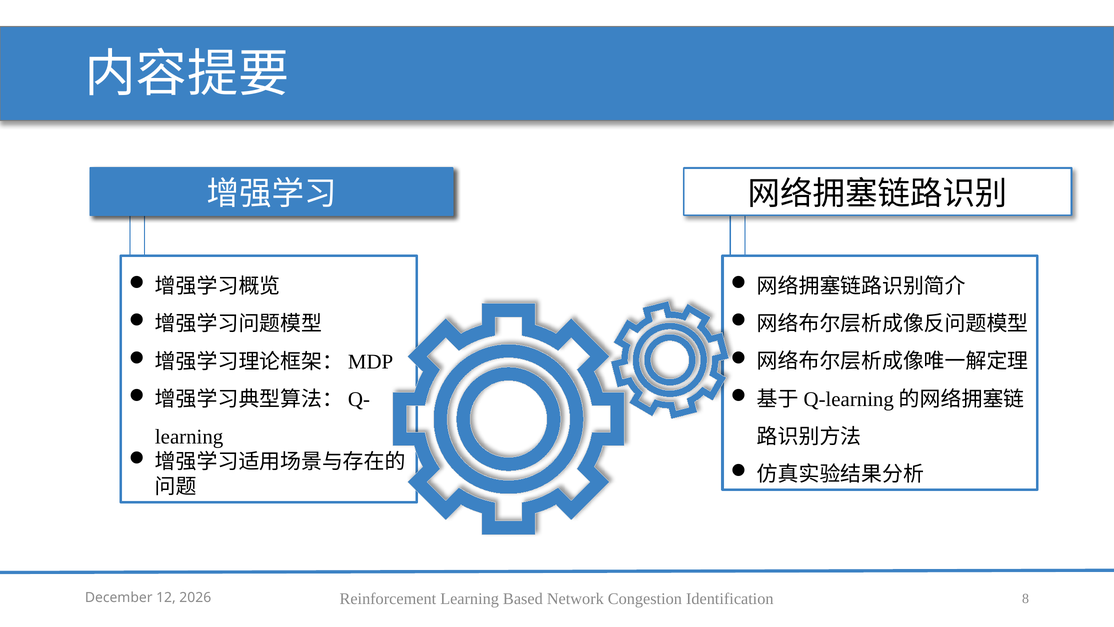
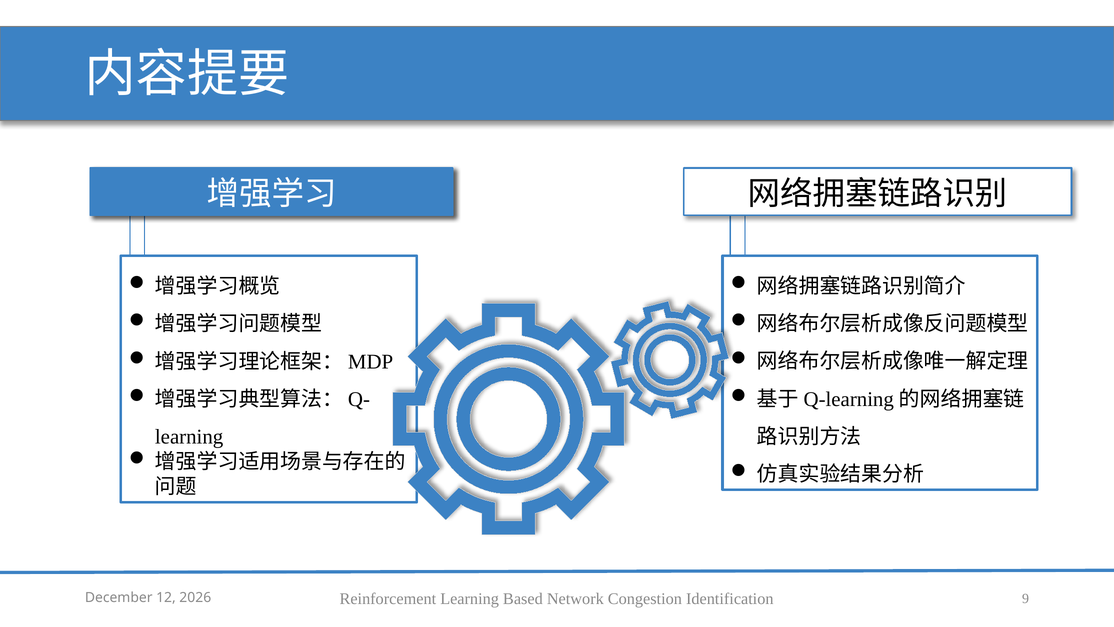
8: 8 -> 9 (1026, 598)
